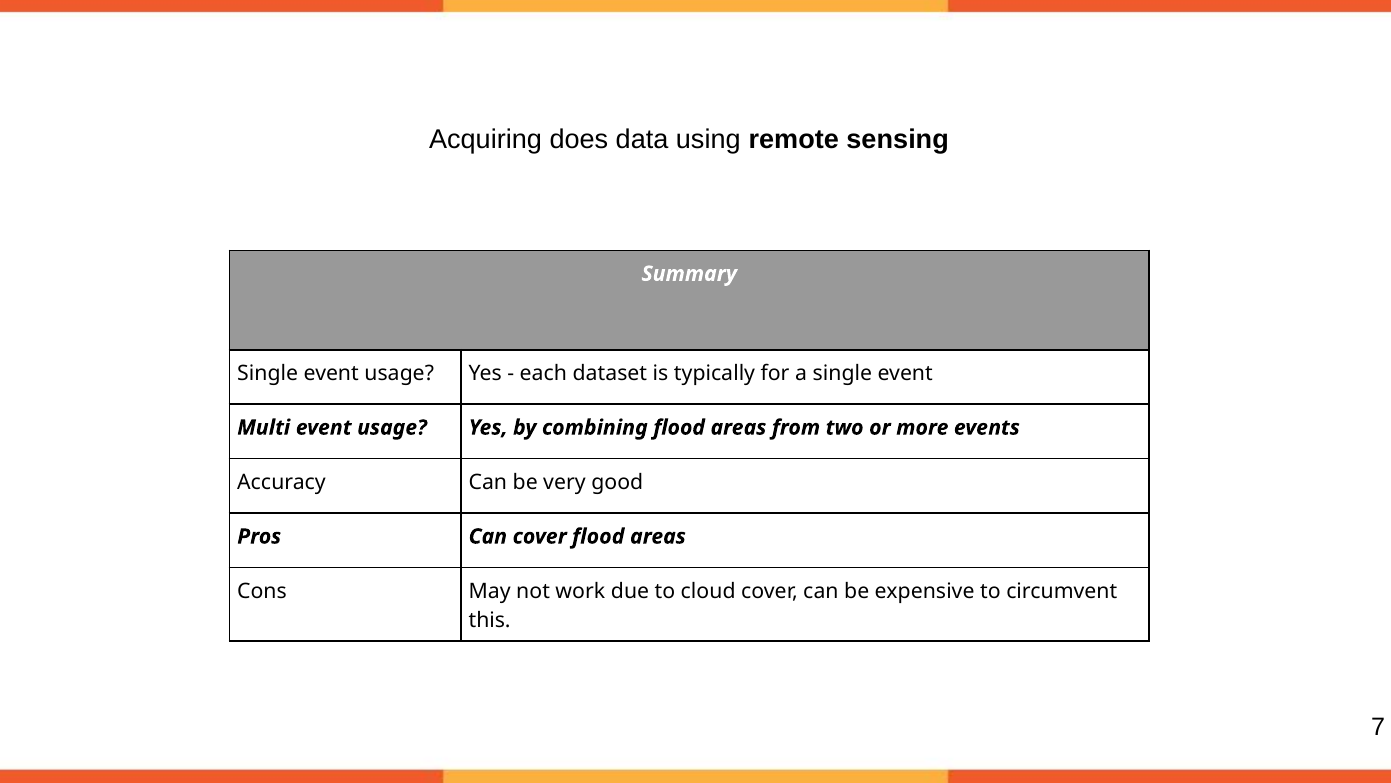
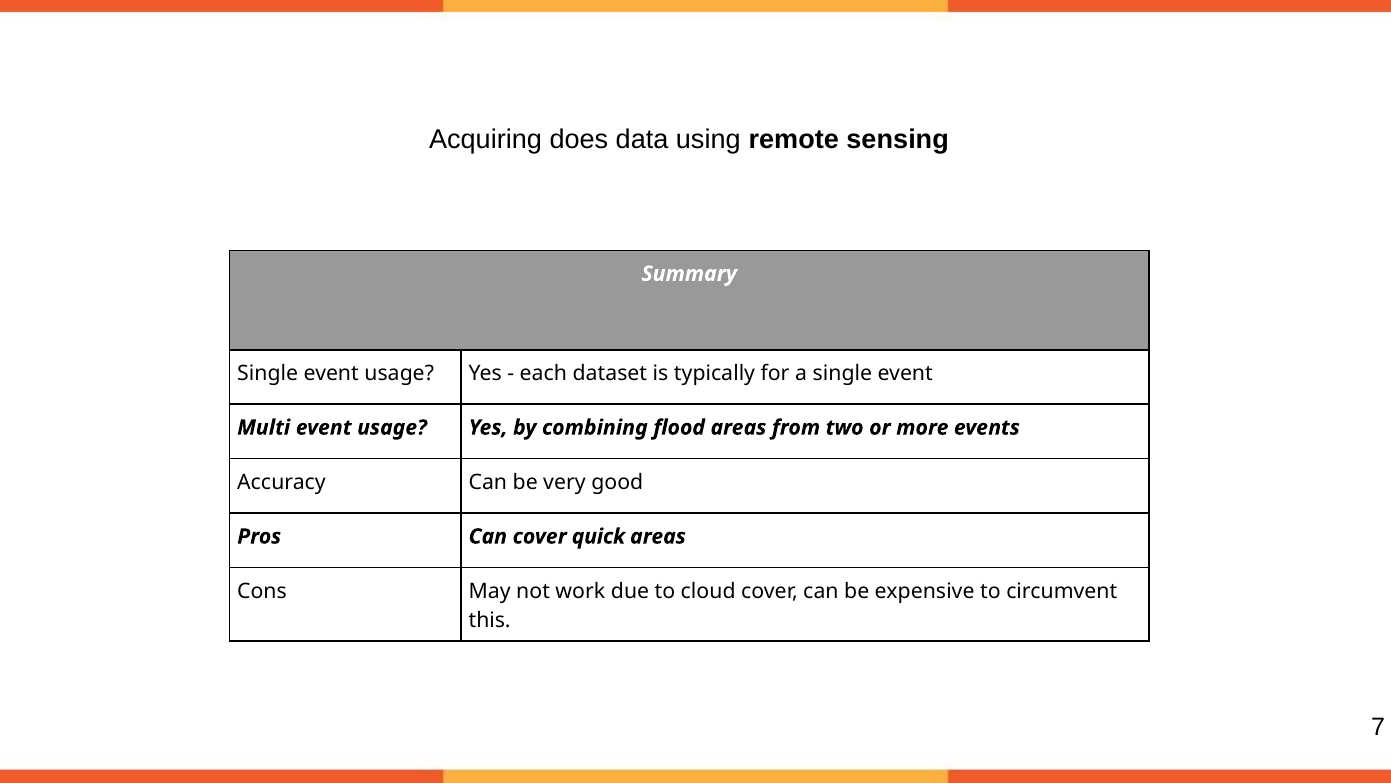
cover flood: flood -> quick (598, 536)
